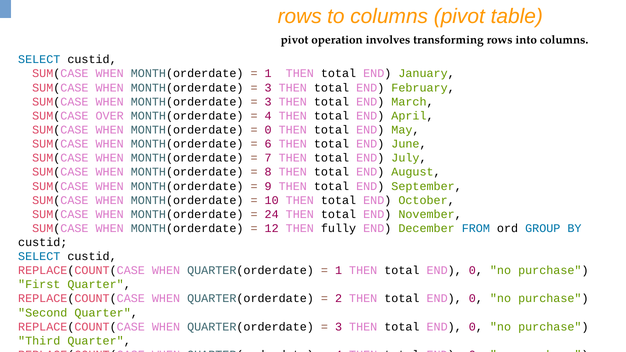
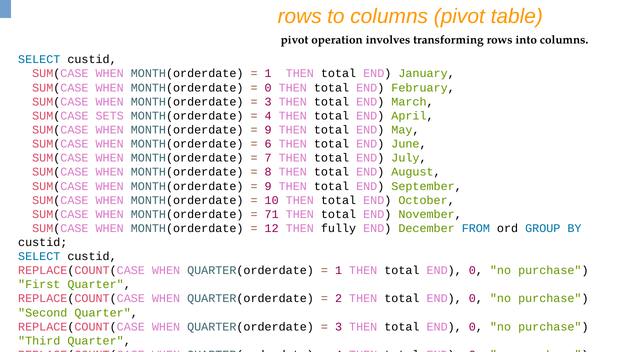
3: 3 -> 0 (268, 88)
OVER: OVER -> SETS (110, 116)
0: 0 -> 9 (268, 130)
24: 24 -> 71 (272, 214)
